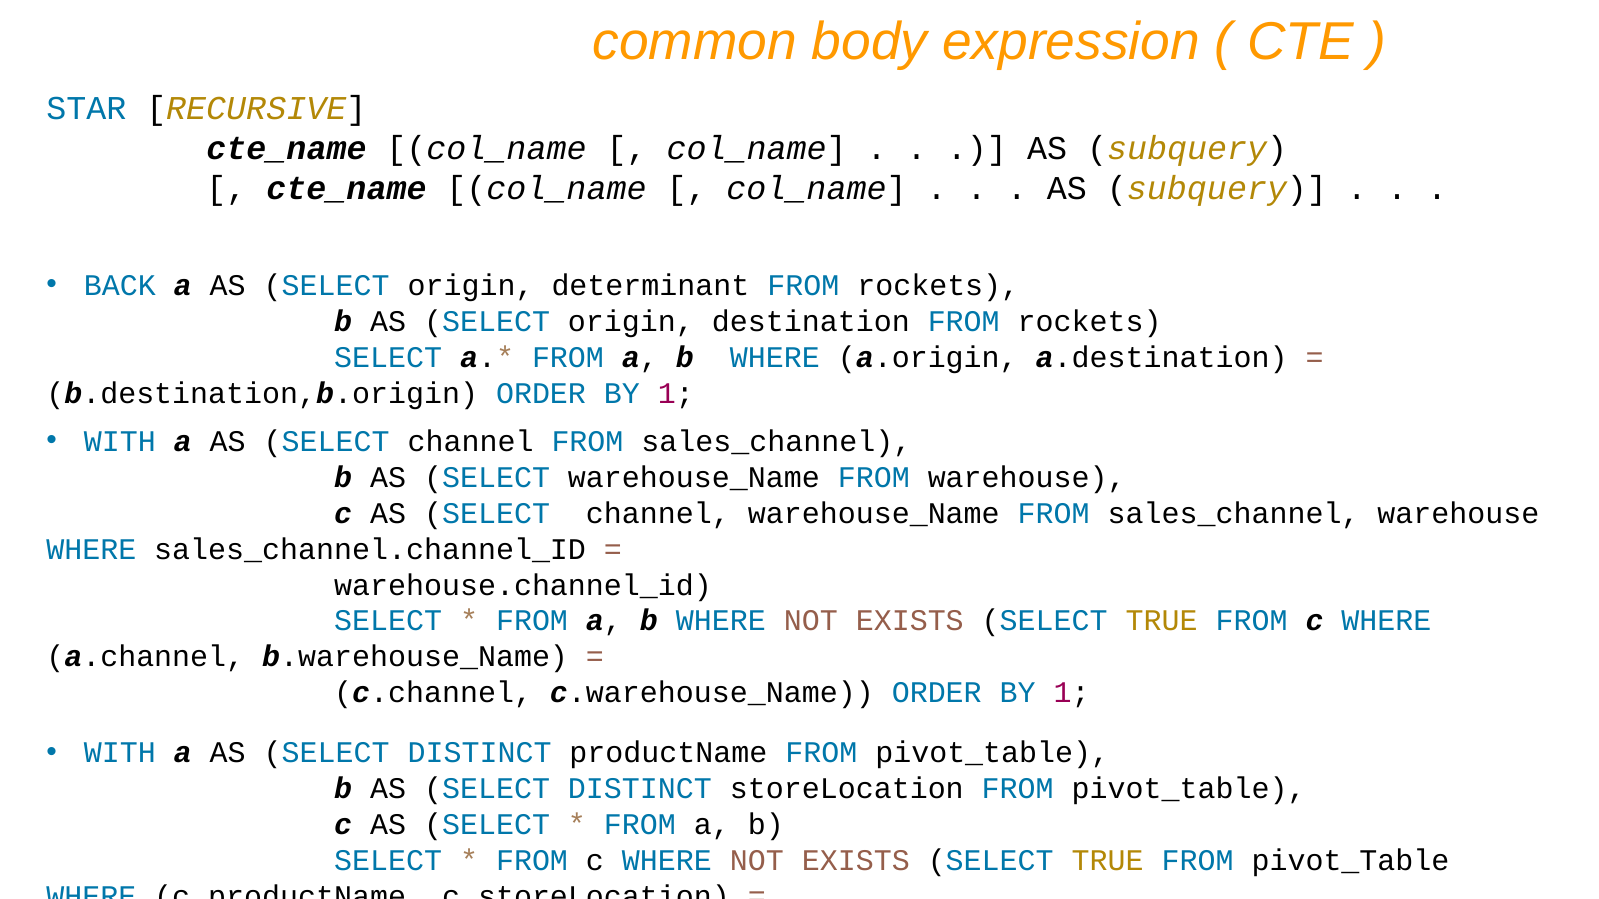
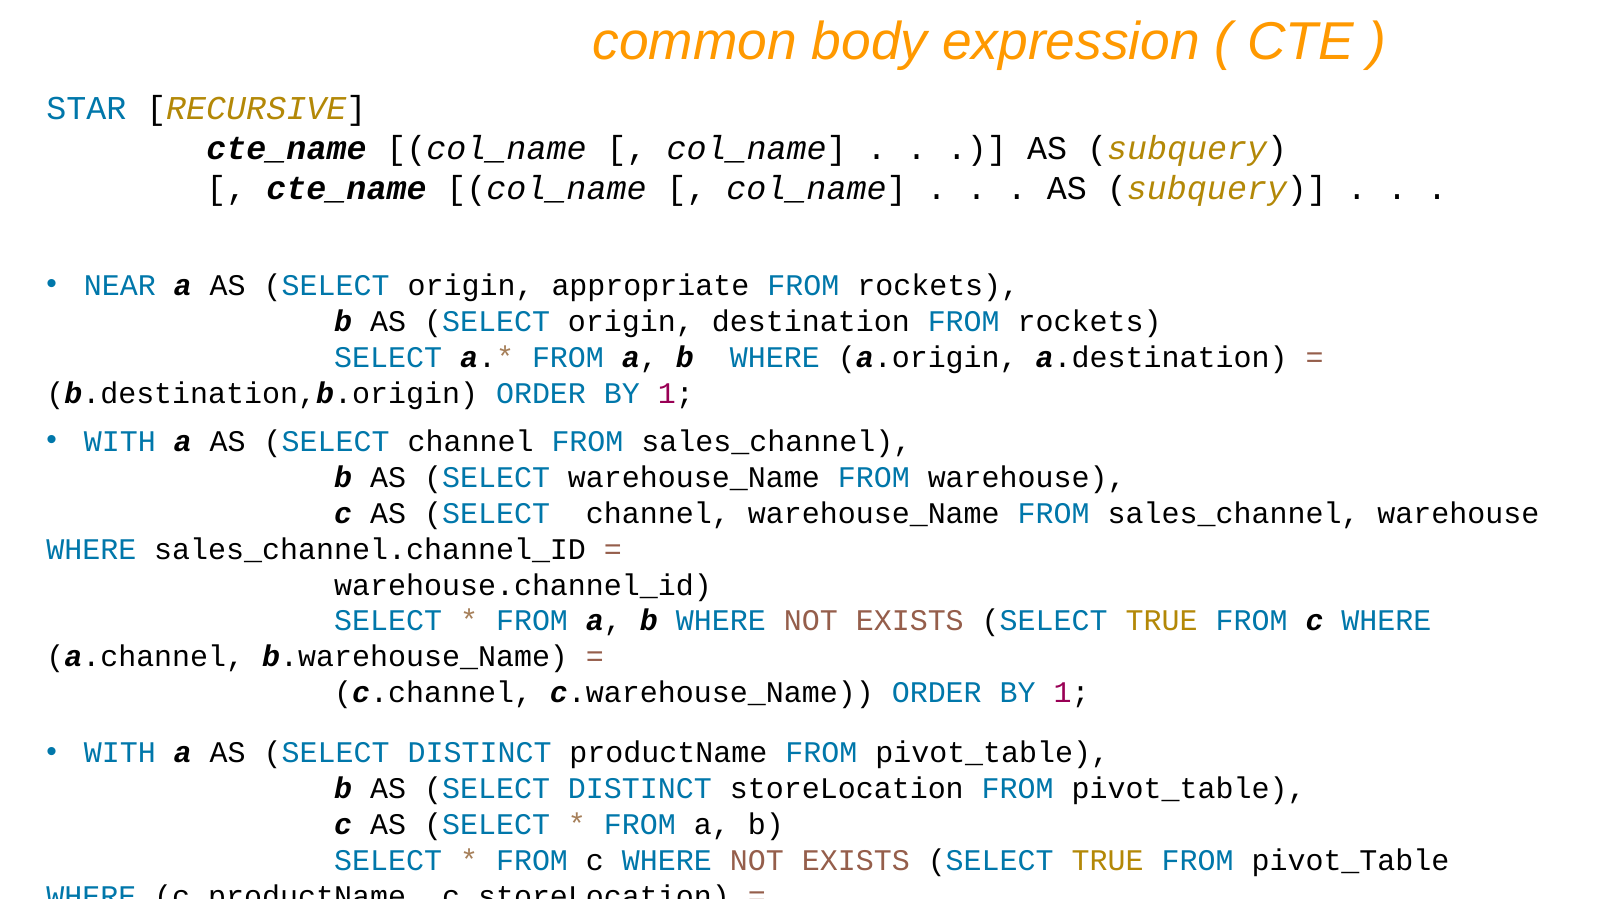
BACK: BACK -> NEAR (120, 286)
determinant: determinant -> appropriate (650, 286)
